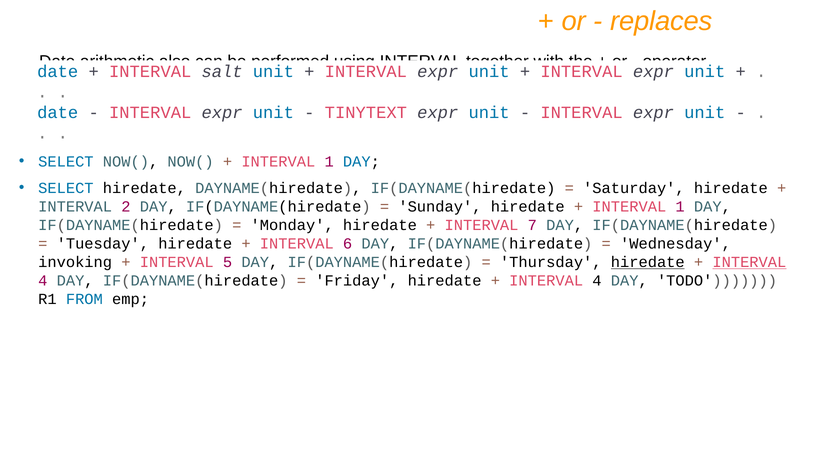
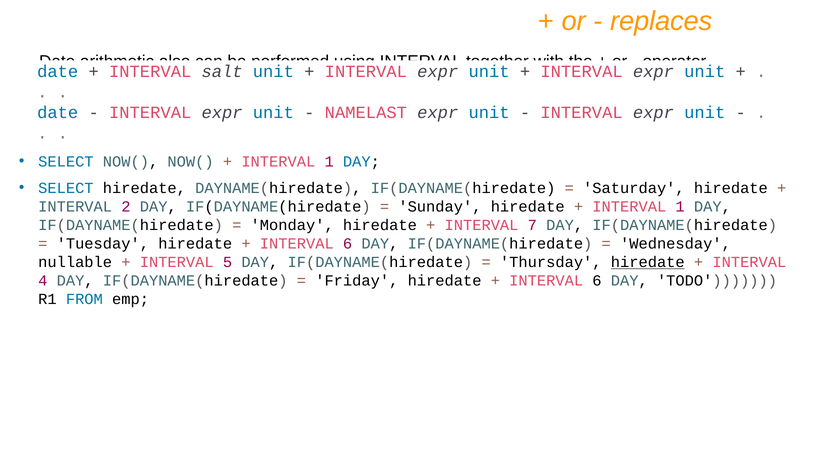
TINYTEXT: TINYTEXT -> NAMELAST (366, 113)
invoking: invoking -> nullable (75, 262)
INTERVAL underline: present -> none (749, 262)
4: 4 -> 6 (597, 280)
